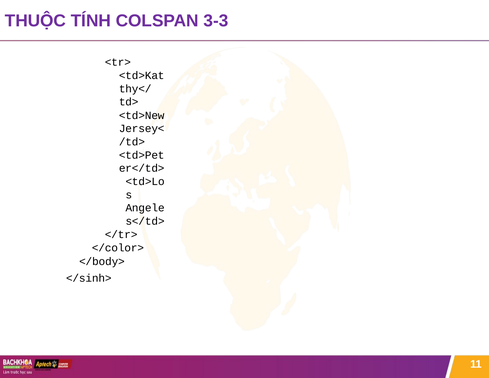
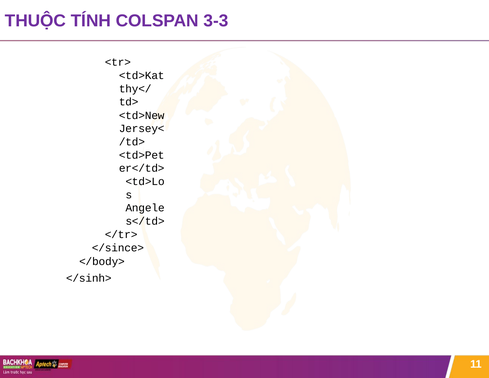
</color>: </color> -> </since> (118, 248)
